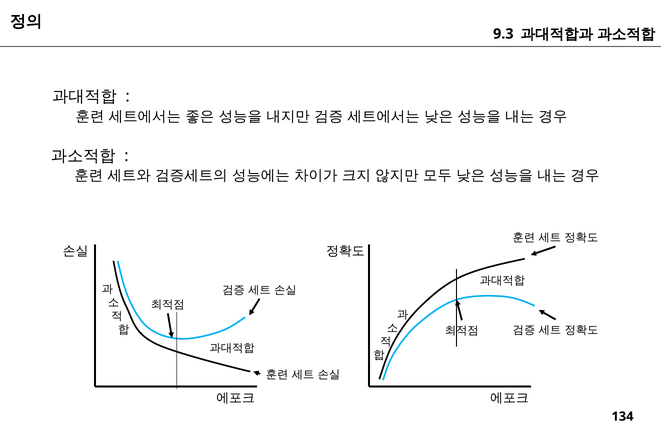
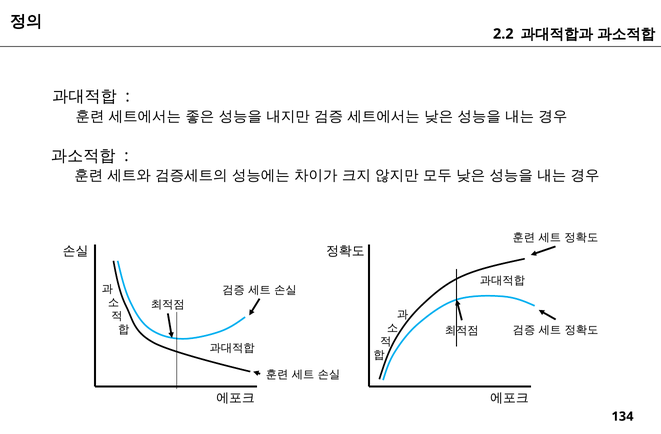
9.3: 9.3 -> 2.2 (503, 34)
